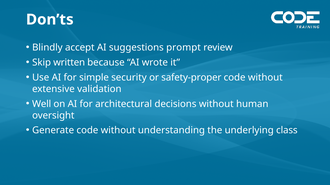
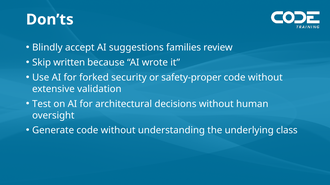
prompt: prompt -> families (184, 48)
simple: simple -> forked (94, 78)
Well: Well -> Test (42, 104)
